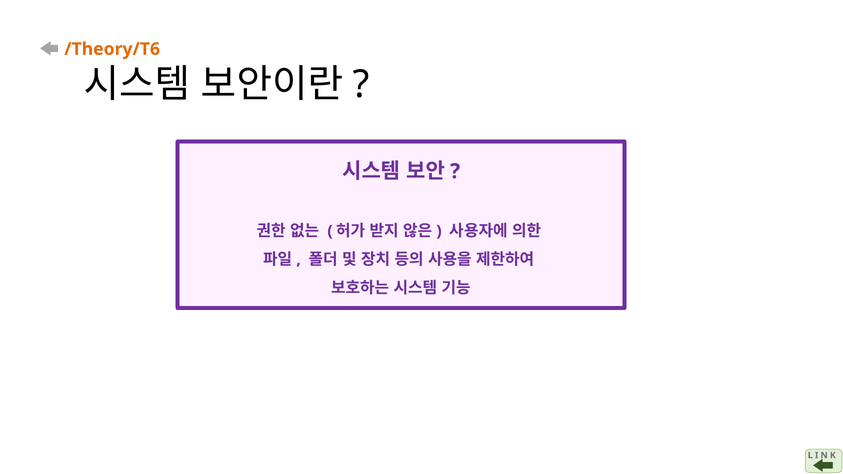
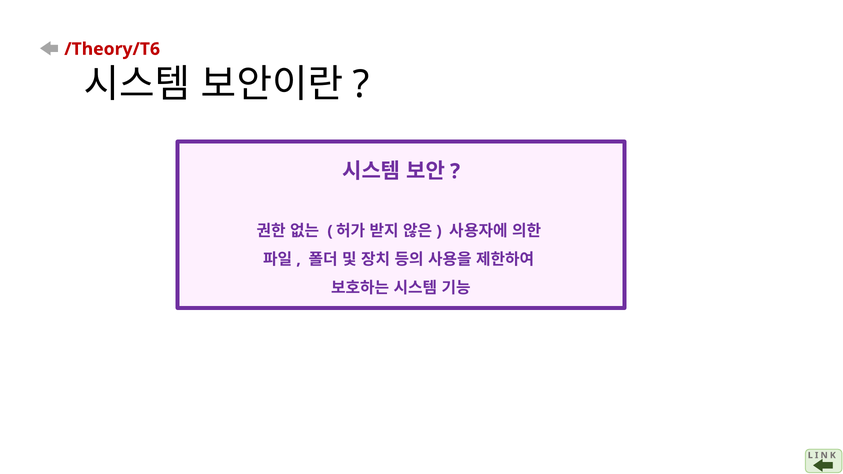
/Theory/T6 colour: orange -> red (112, 49)
